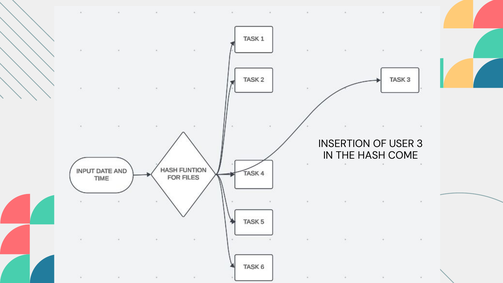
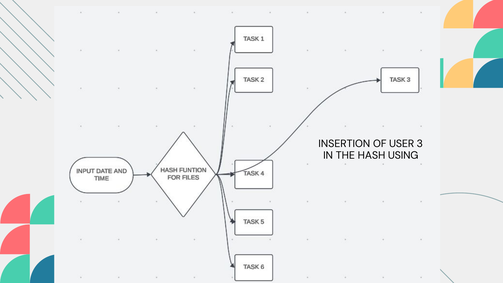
COME: COME -> USING (403, 155)
